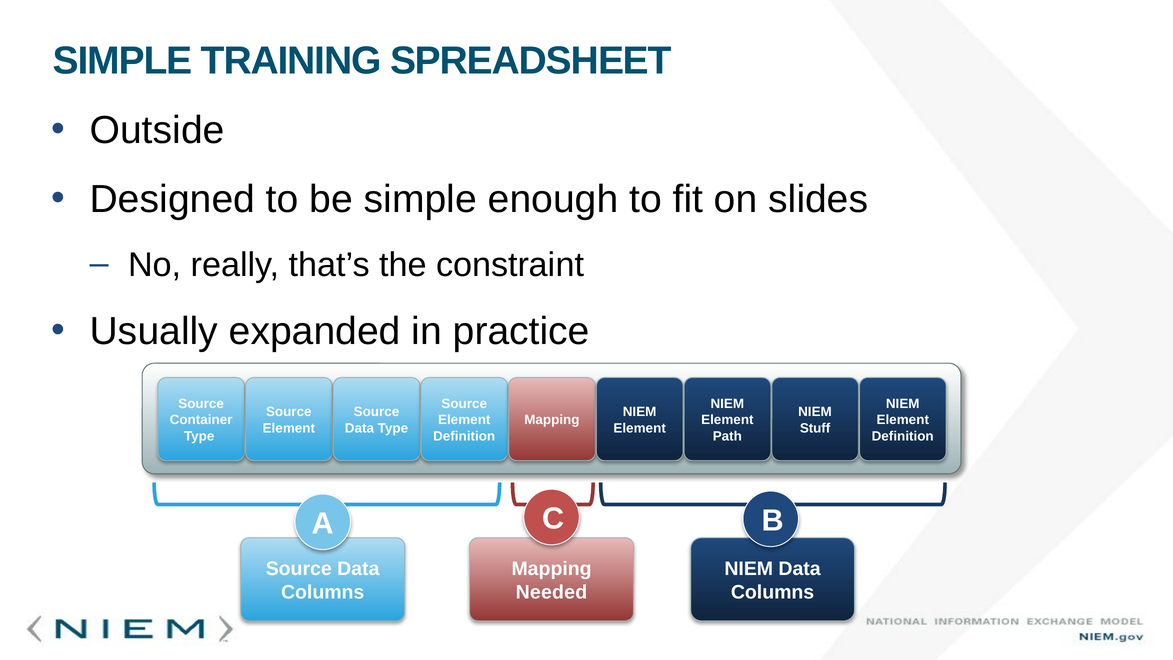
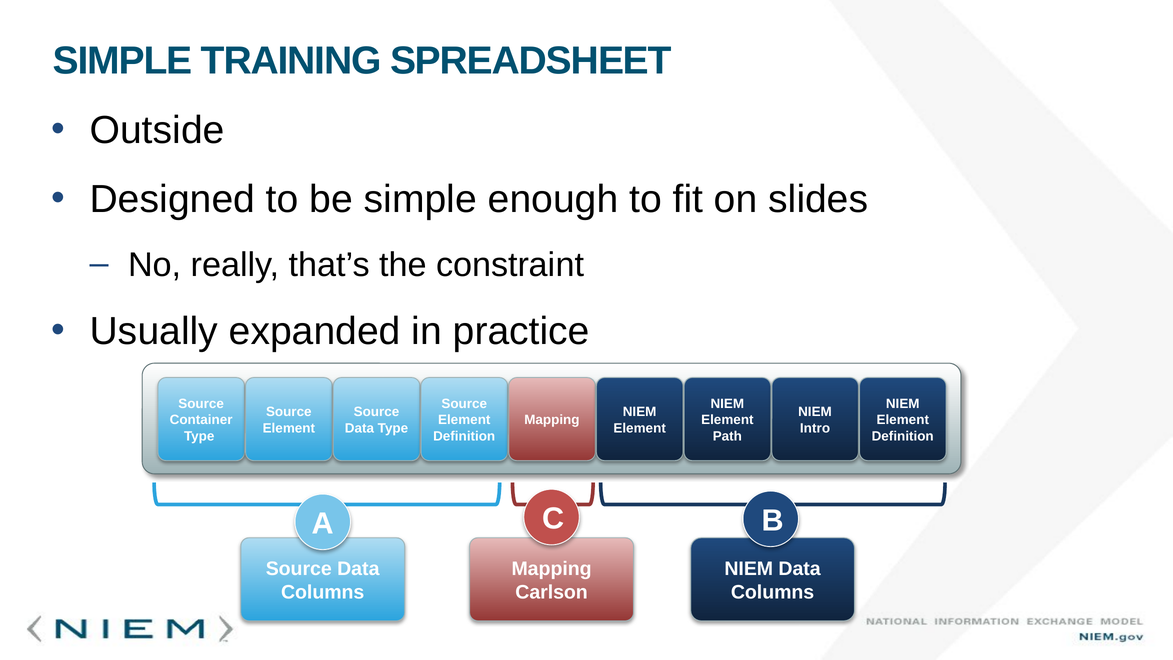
Stuff: Stuff -> Intro (815, 428)
Needed: Needed -> Carlson (552, 592)
